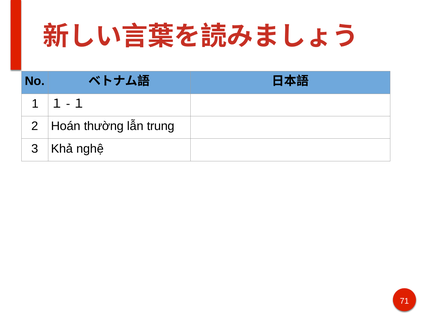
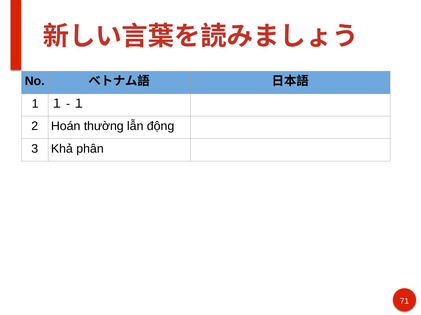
trung: trung -> động (161, 126)
nghệ: nghệ -> phân (90, 149)
